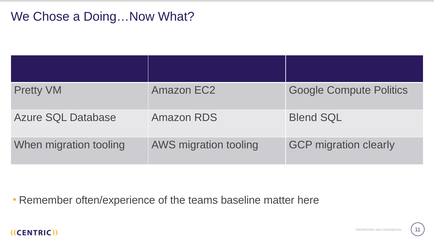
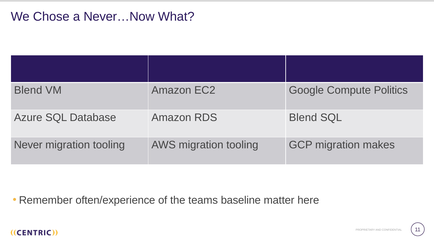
Doing…Now: Doing…Now -> Never…Now (119, 17)
Pretty: Pretty -> Blend (28, 90)
When: When -> Never (28, 145)
clearly: clearly -> makes (379, 145)
